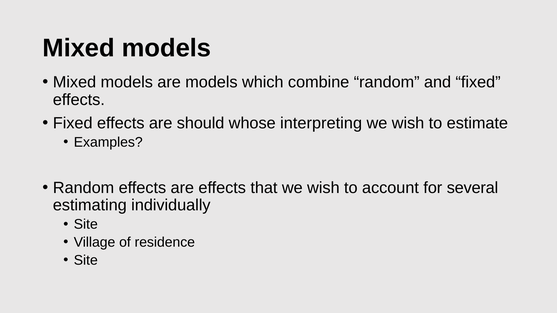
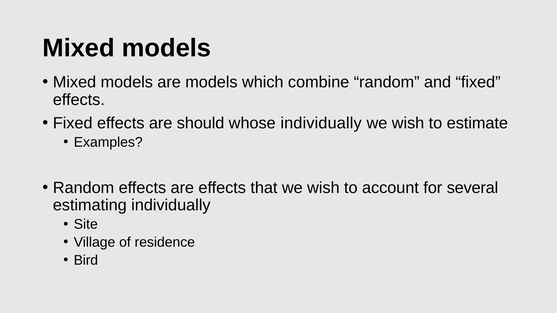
whose interpreting: interpreting -> individually (321, 123)
Site: Site -> Bird (86, 260)
